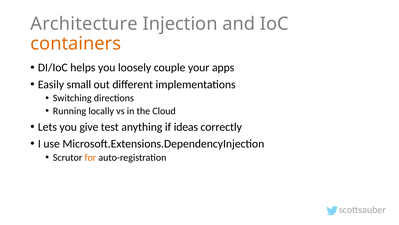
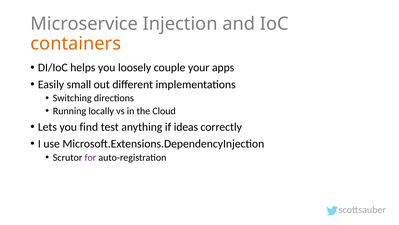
Architecture: Architecture -> Microservice (84, 24)
give: give -> find (89, 127)
for colour: orange -> purple (90, 157)
